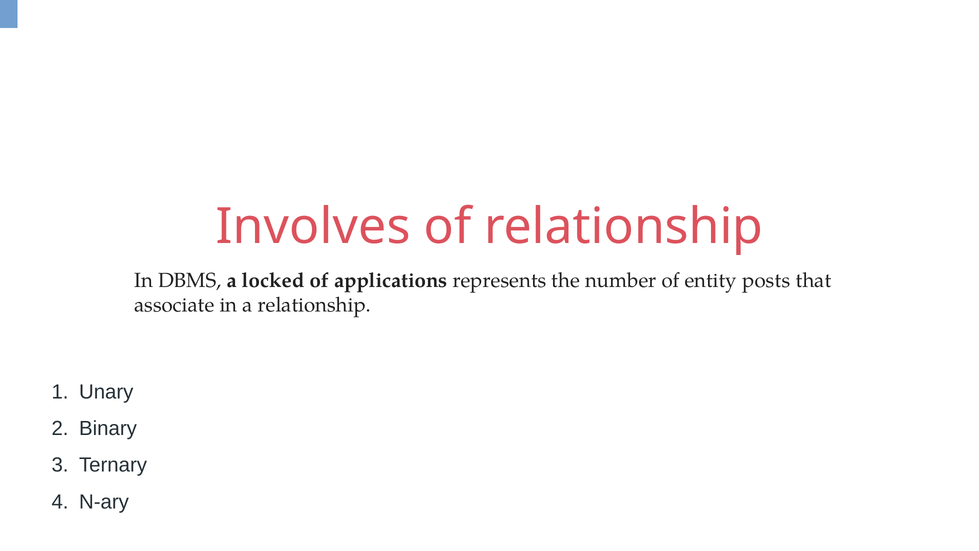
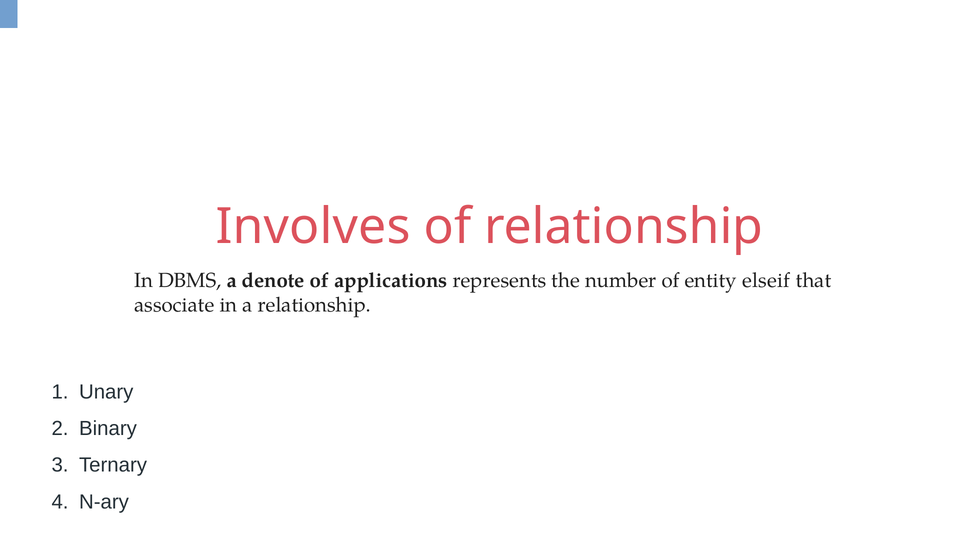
locked: locked -> denote (273, 280)
posts: posts -> elseif (766, 280)
